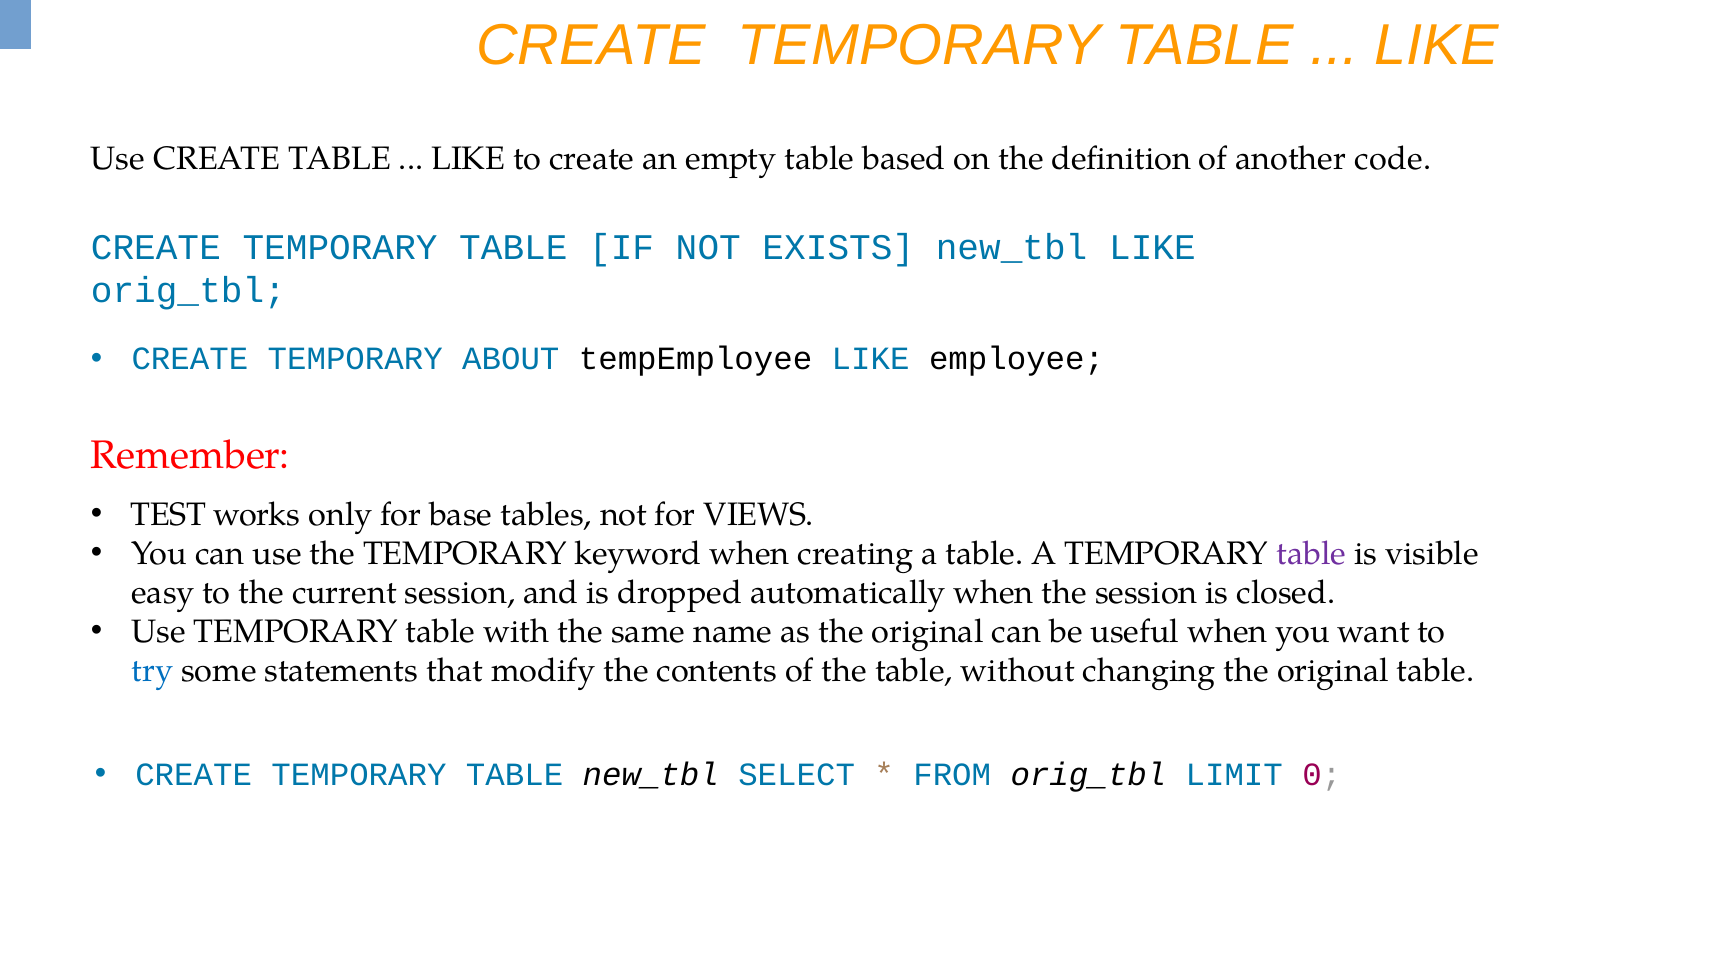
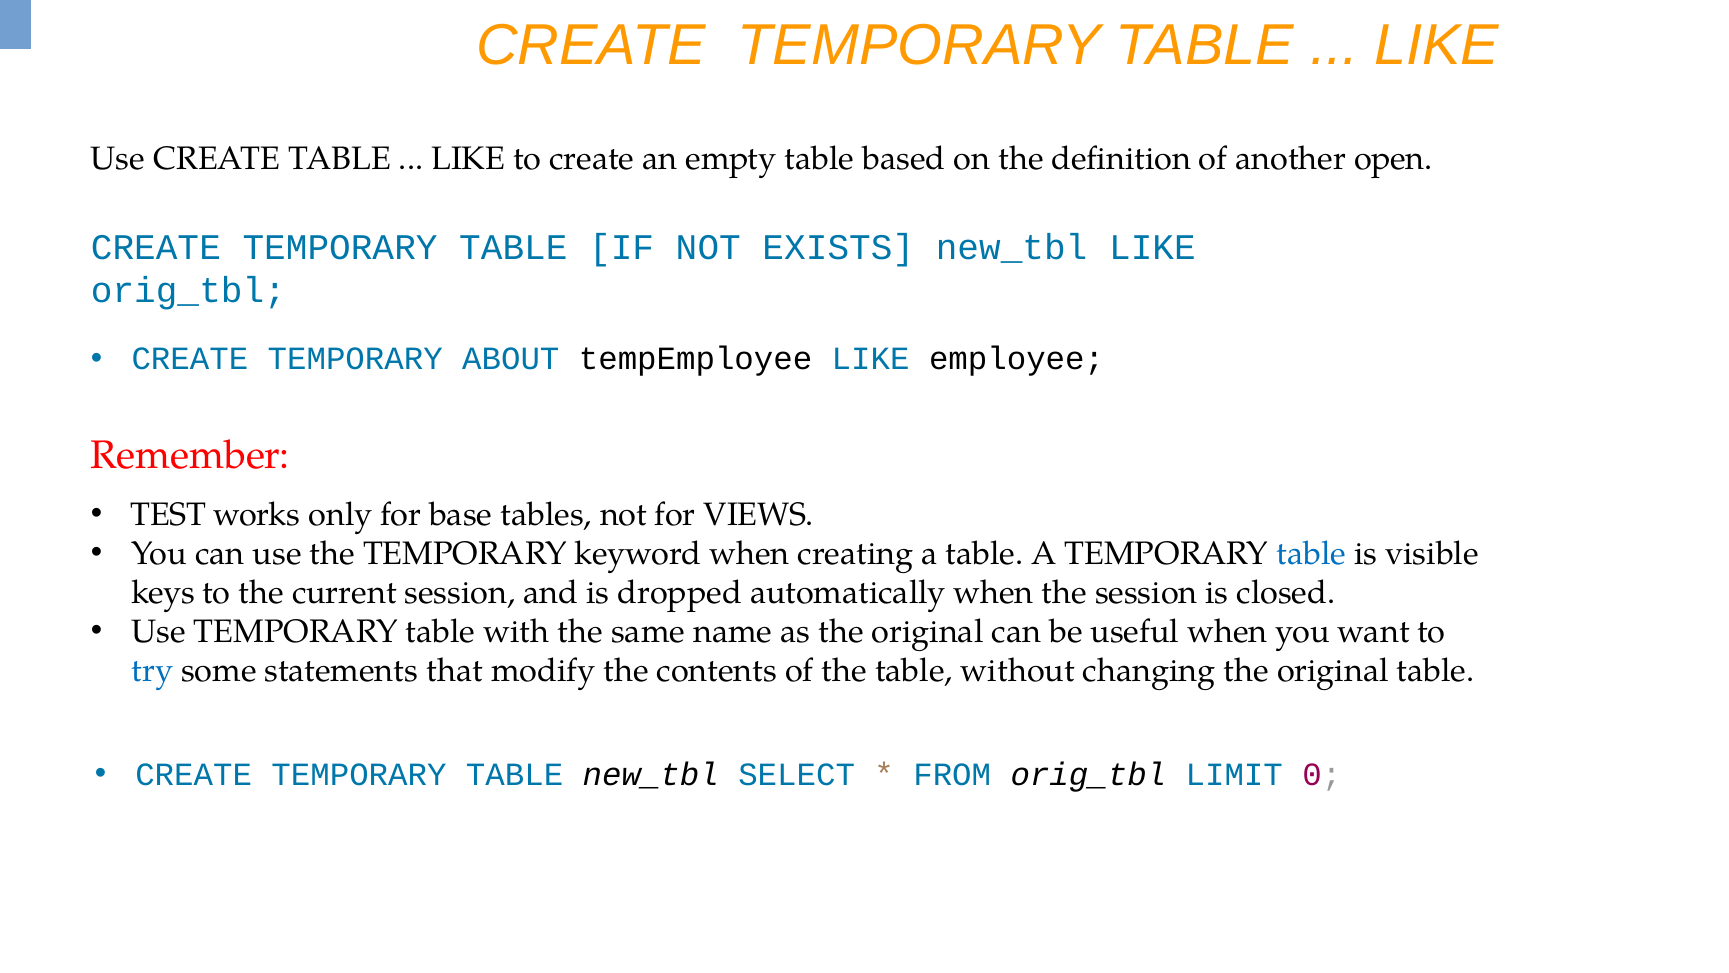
code: code -> open (1393, 158)
table colour: purple -> blue (1311, 554)
easy: easy -> keys (163, 593)
